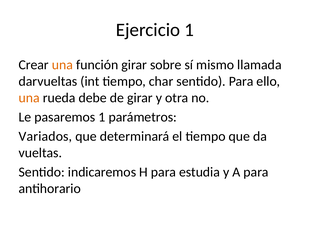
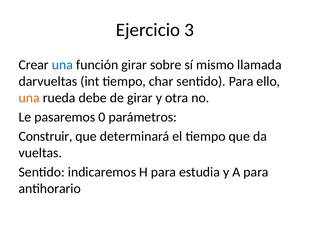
Ejercicio 1: 1 -> 3 (189, 30)
una colour: orange -> blue (62, 65)
pasaremos 1: 1 -> 0 (102, 117)
Variados: Variados -> Construir (46, 137)
